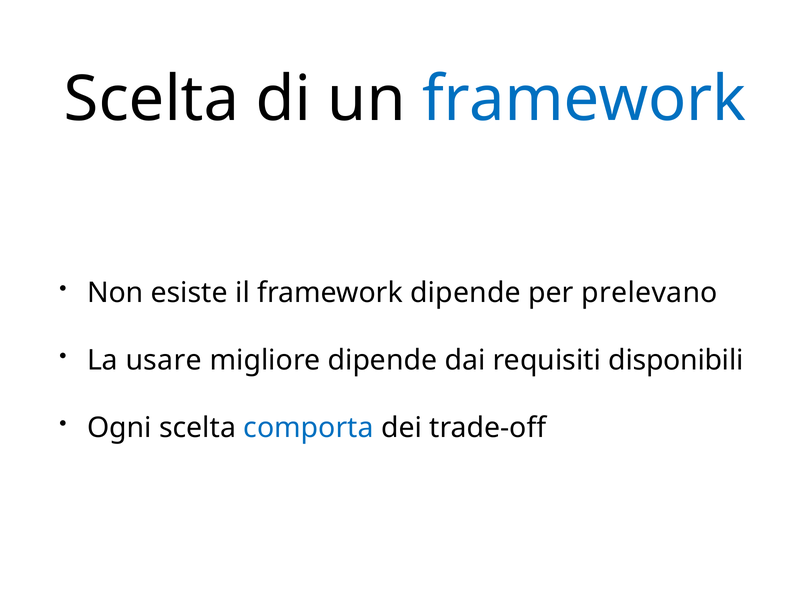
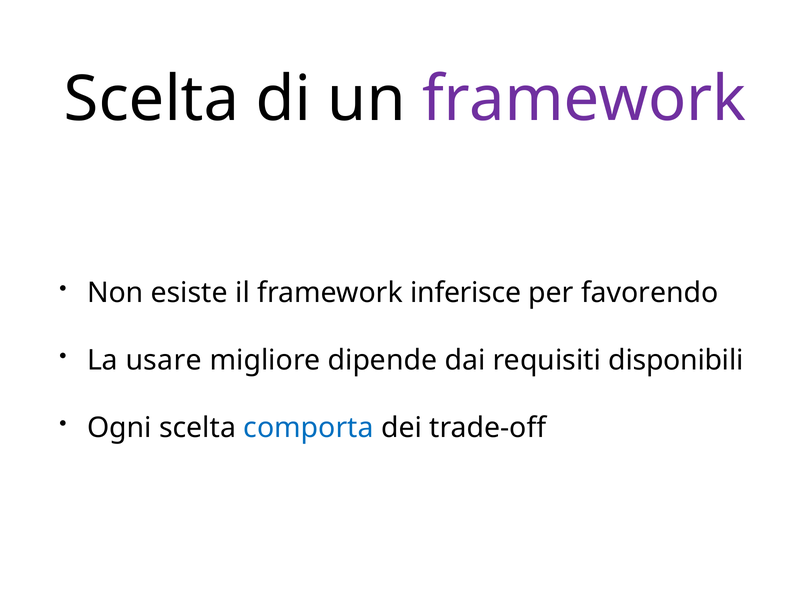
framework colour: blue -> purple (584, 99)
framework dipende: dipende -> inferisce (466, 293)
prelevano: prelevano -> favorendo (650, 293)
